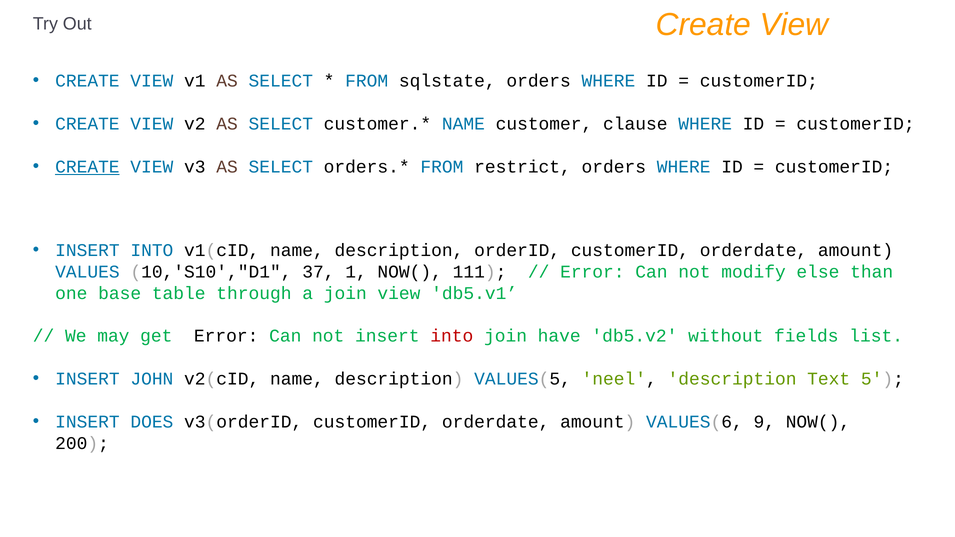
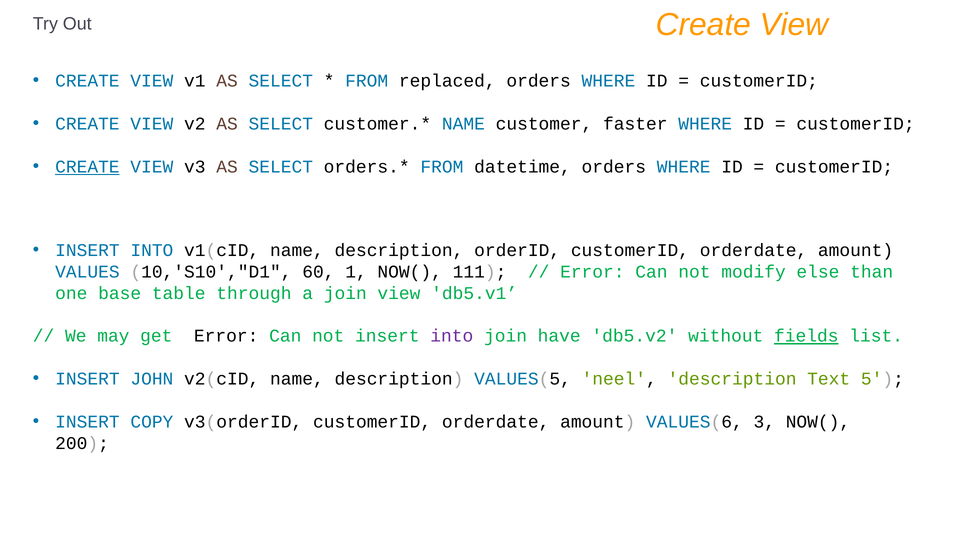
sqlstate: sqlstate -> replaced (447, 81)
clause: clause -> faster (635, 124)
restrict: restrict -> datetime (523, 167)
37: 37 -> 60 (318, 272)
into colour: red -> purple (452, 336)
fields underline: none -> present (806, 336)
DOES: DOES -> COPY (152, 422)
9: 9 -> 3 (764, 422)
